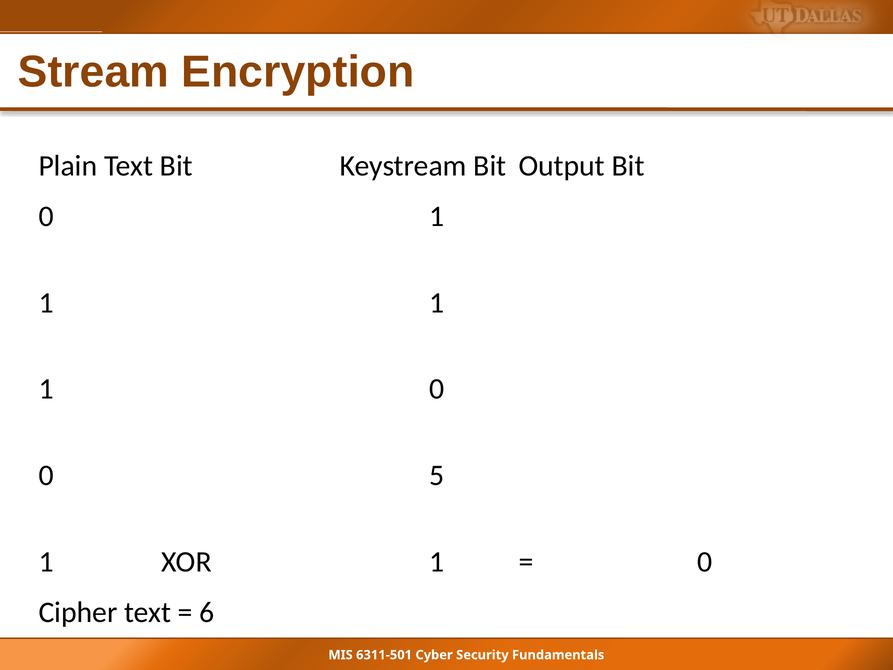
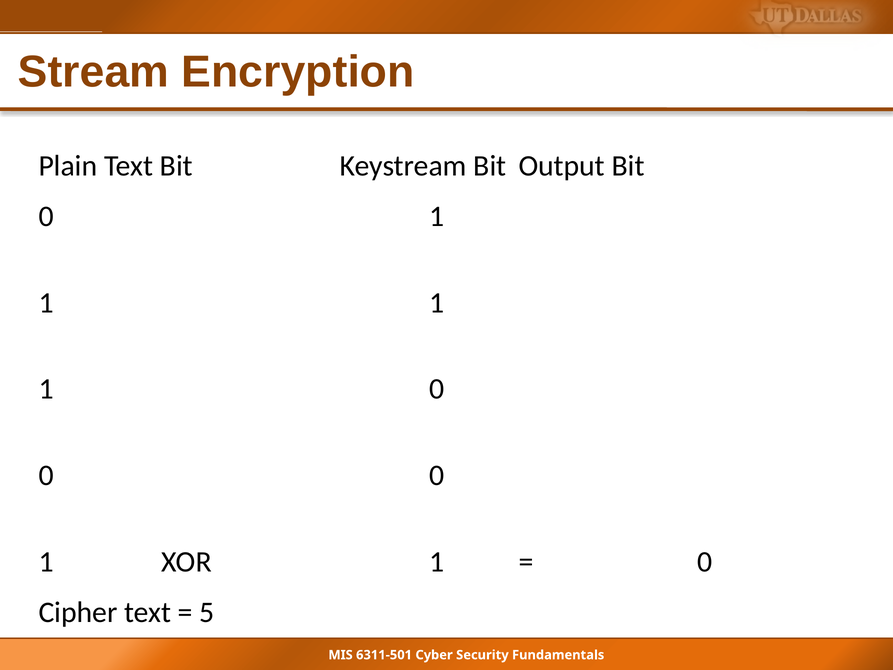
5: 5 -> 0 (437, 475)
6: 6 -> 5 (207, 612)
